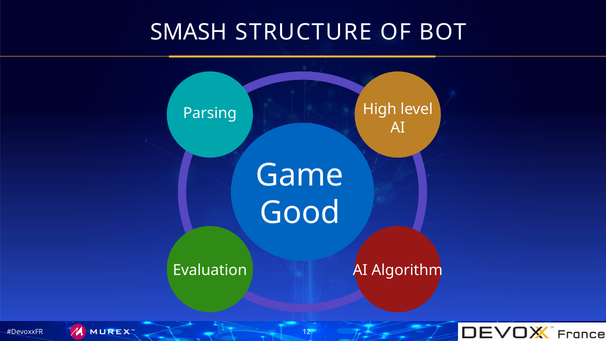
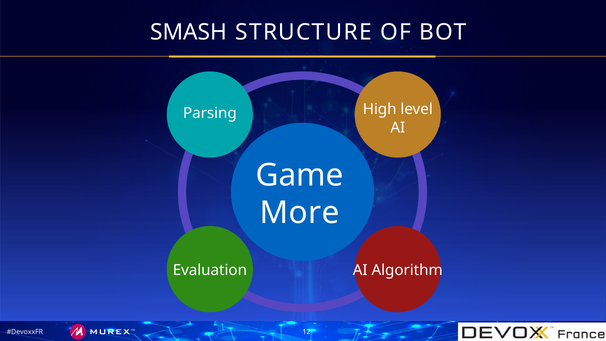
Good: Good -> More (300, 213)
